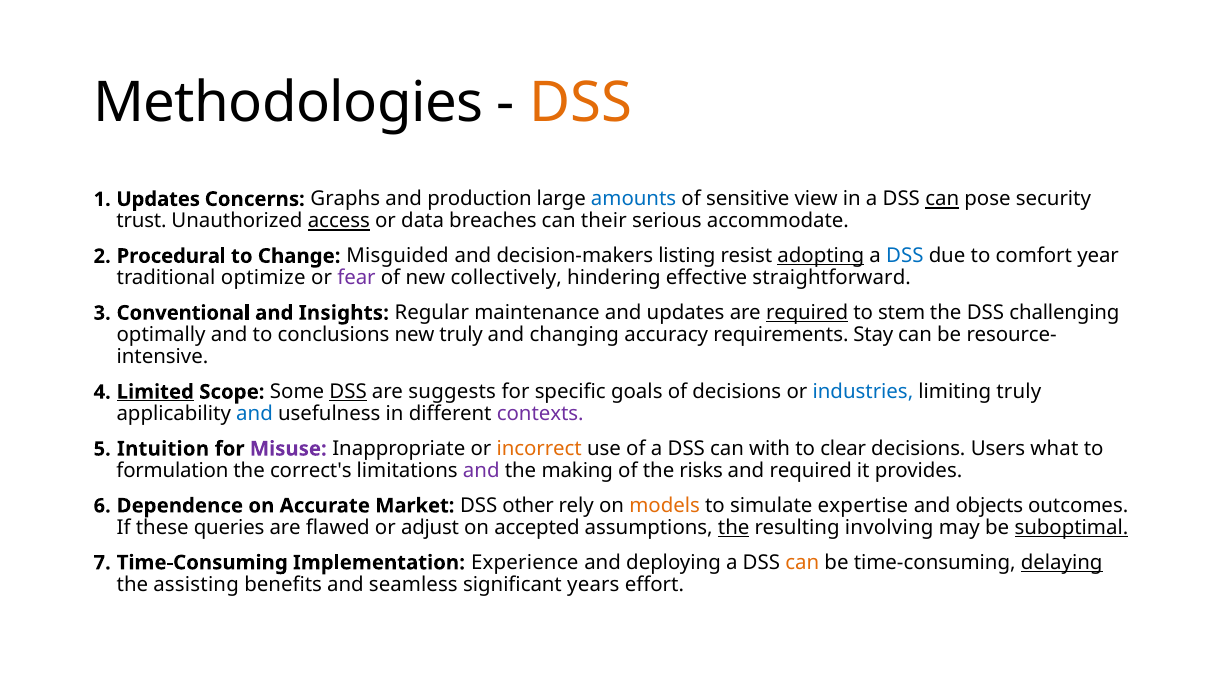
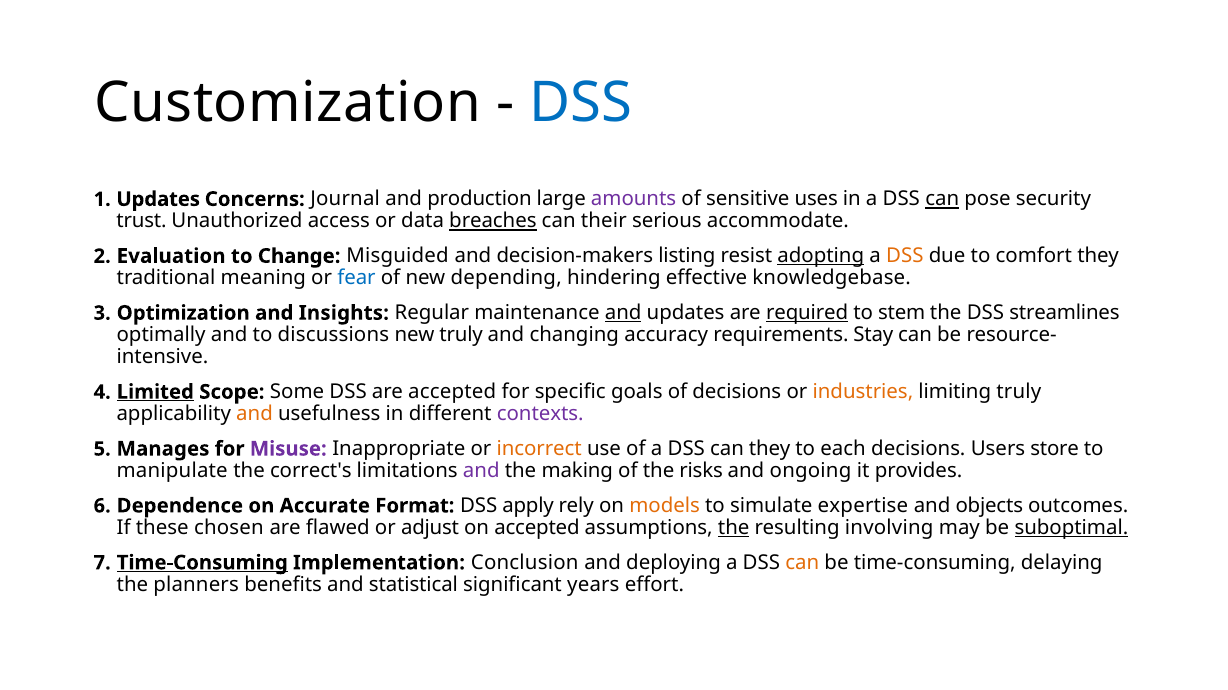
Methodologies: Methodologies -> Customization (288, 103)
DSS colour: orange -> blue (581, 103)
Graphs: Graphs -> Journal (345, 199)
amounts colour: blue -> purple (634, 199)
view: view -> uses (816, 199)
access underline: present -> none (339, 221)
breaches underline: none -> present (493, 221)
Procedural: Procedural -> Evaluation (171, 256)
DSS colour: blue -> orange (905, 256)
comfort year: year -> they (1098, 256)
optimize: optimize -> meaning (263, 278)
fear colour: purple -> blue (356, 278)
collectively: collectively -> depending (506, 278)
straightforward: straightforward -> knowledgebase (832, 278)
Conventional: Conventional -> Optimization (183, 313)
and underline: none -> present (623, 313)
challenging: challenging -> streamlines (1064, 313)
conclusions: conclusions -> discussions (333, 335)
DSS underline: present -> none (348, 392)
are suggests: suggests -> accepted (452, 392)
industries colour: blue -> orange (863, 392)
and colour: blue -> orange (255, 414)
Intuition: Intuition -> Manages (163, 449)
can with: with -> they (770, 449)
clear: clear -> each (843, 449)
what: what -> store (1055, 449)
formulation: formulation -> manipulate (172, 471)
and required: required -> ongoing (811, 471)
Market: Market -> Format (415, 506)
other: other -> apply (528, 506)
queries: queries -> chosen (229, 528)
Time-Consuming underline: none -> present (202, 563)
Experience: Experience -> Conclusion (525, 563)
delaying underline: present -> none (1062, 563)
assisting: assisting -> planners (196, 585)
seamless: seamless -> statistical (413, 585)
